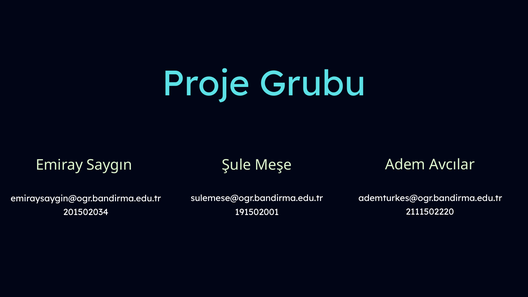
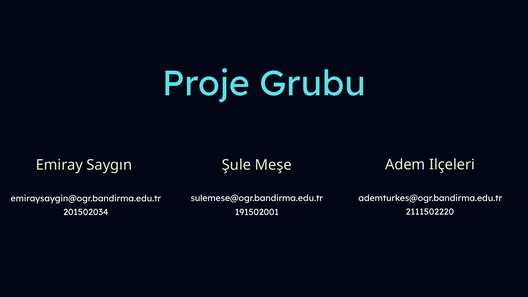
Avcılar: Avcılar -> Ilçeleri (452, 165)
